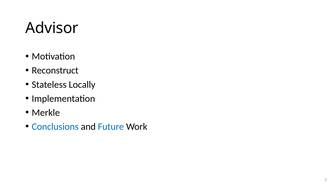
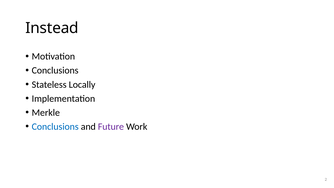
Advisor: Advisor -> Instead (52, 28)
Reconstruct: Reconstruct -> Conclusions (55, 70)
Future colour: blue -> purple (111, 126)
